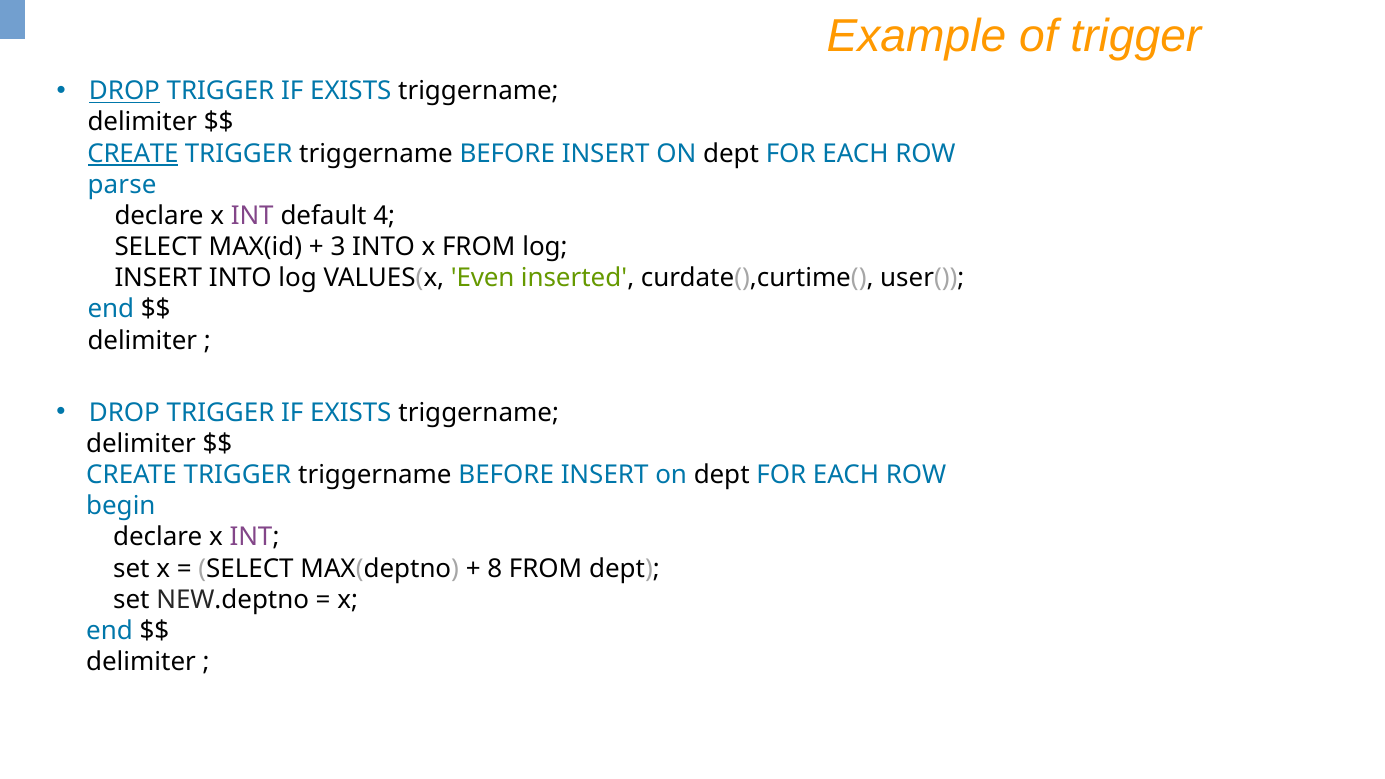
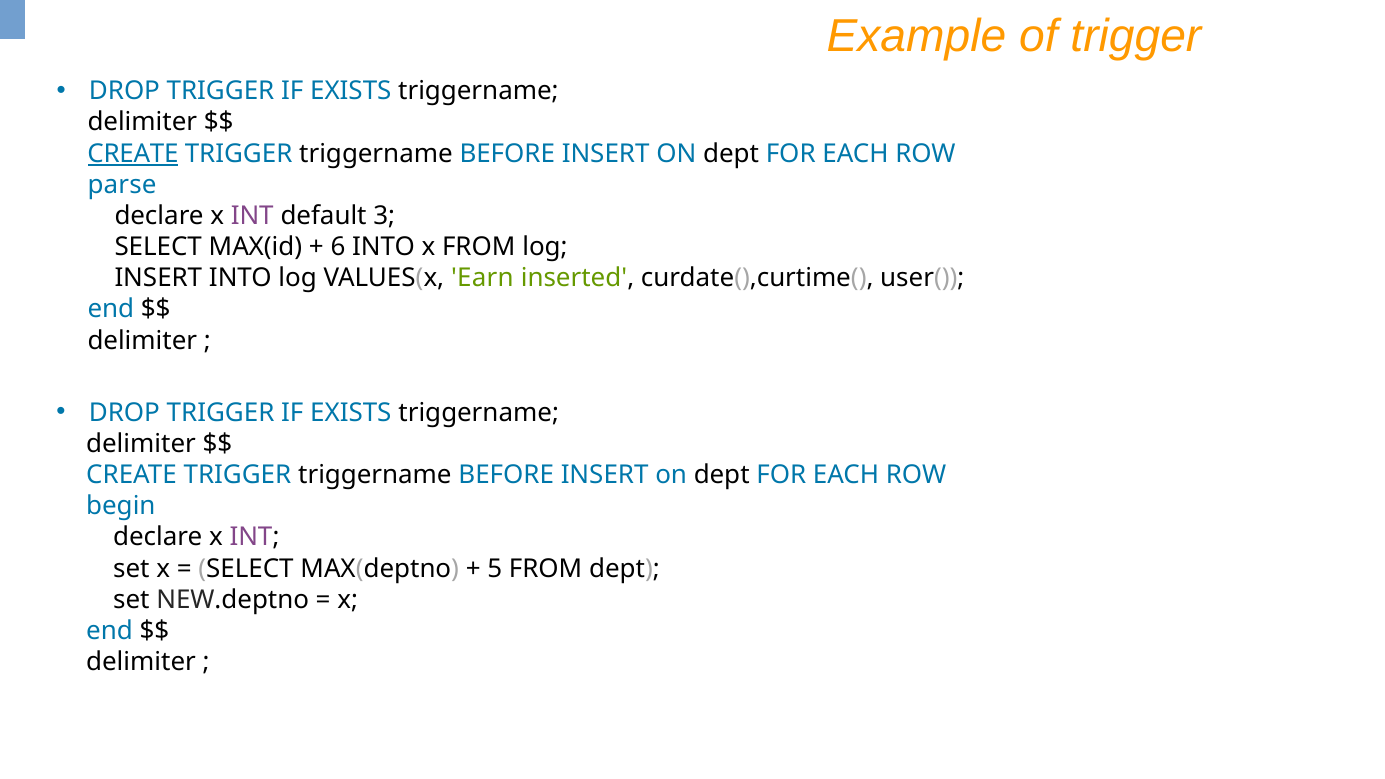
DROP underline: present -> none (124, 91)
4: 4 -> 3 (384, 216)
3: 3 -> 6 (338, 247)
Even: Even -> Earn (482, 278)
8: 8 -> 5 (495, 569)
